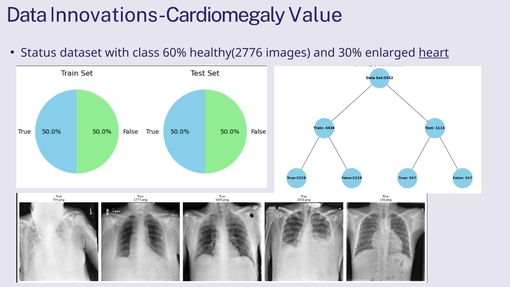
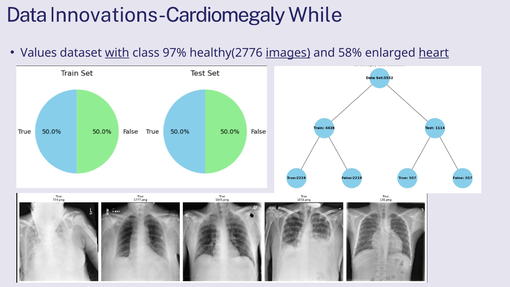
Value: Value -> While (315, 15)
Status: Status -> Values (39, 53)
with underline: none -> present (117, 53)
60%: 60% -> 97% (175, 53)
images underline: none -> present (288, 53)
30%: 30% -> 58% (350, 53)
